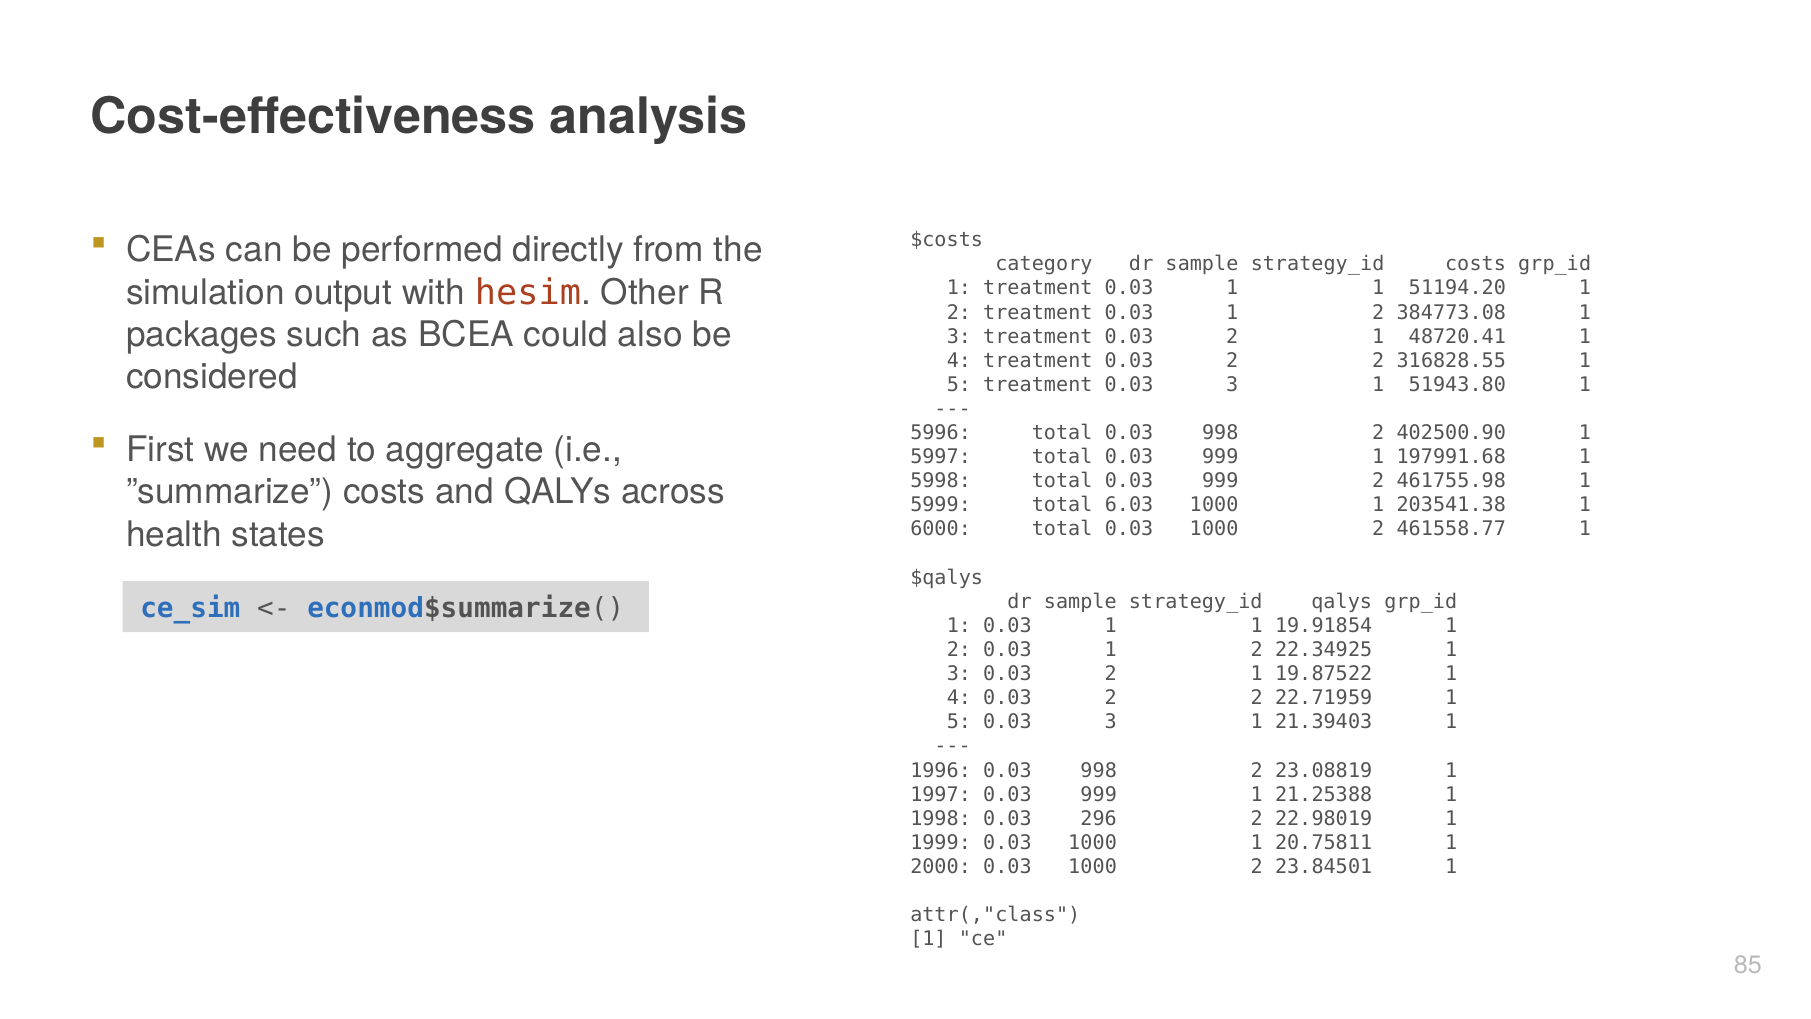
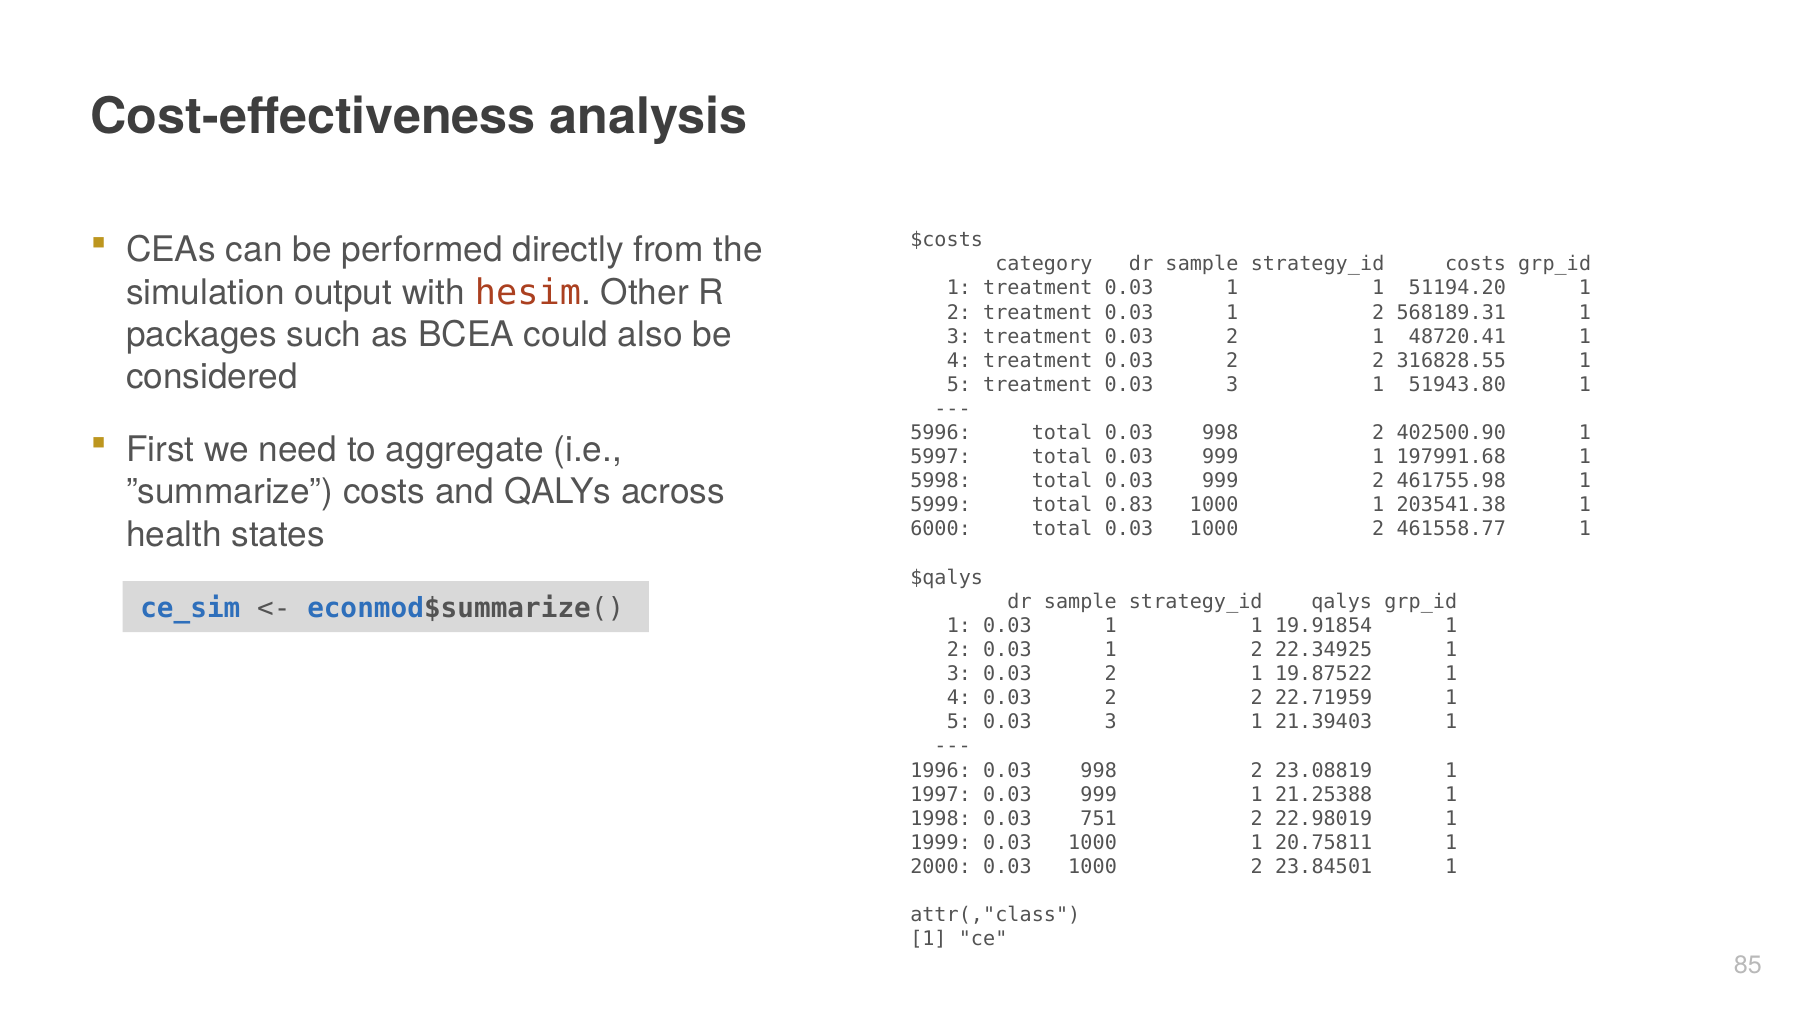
384773.08: 384773.08 -> 568189.31 (1451, 312)
6.03: 6.03 -> 0.83 (1129, 505)
296: 296 -> 751 (1099, 818)
